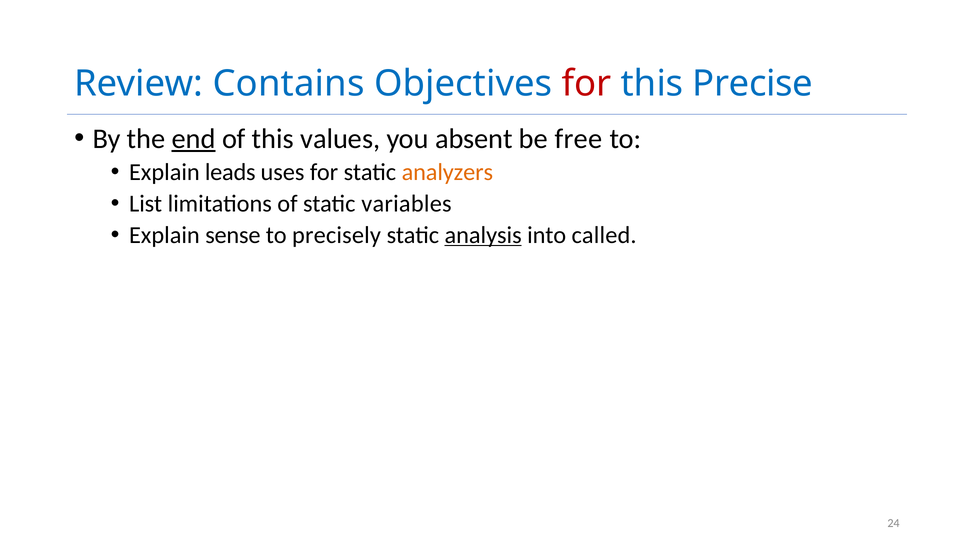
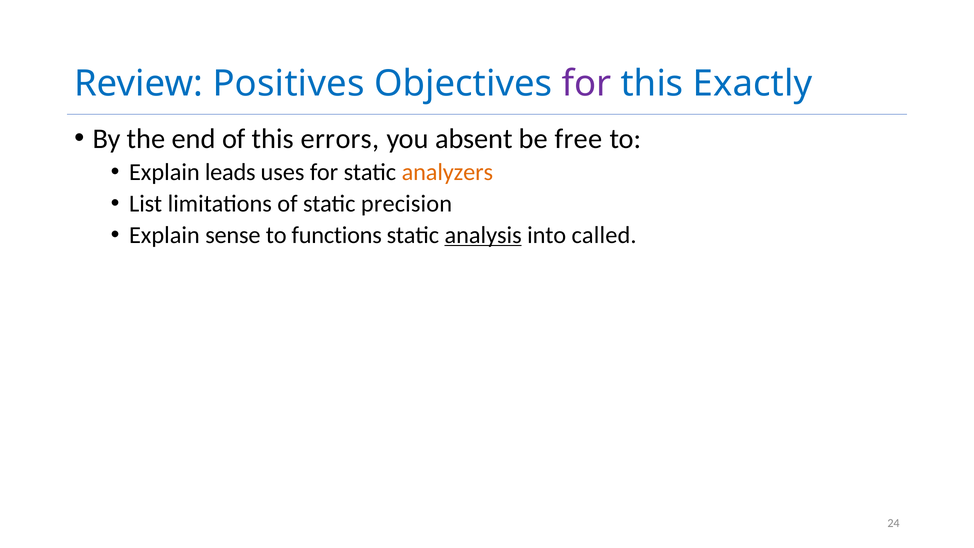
Contains: Contains -> Positives (289, 84)
for colour: red -> purple (586, 84)
Precise: Precise -> Exactly (753, 84)
end underline: present -> none (194, 139)
values: values -> errors (340, 139)
variables: variables -> precision (407, 204)
precisely: precisely -> functions (337, 235)
